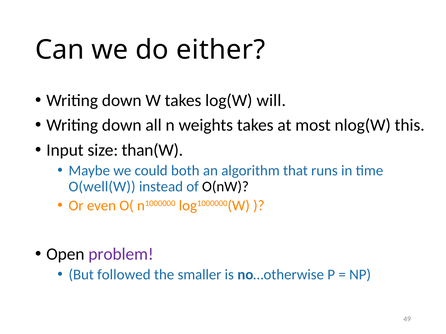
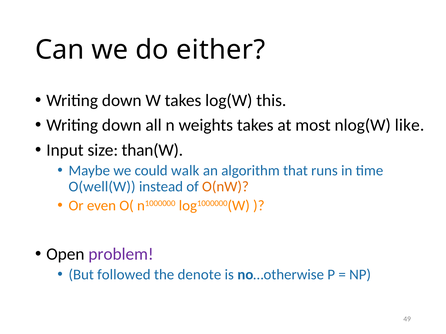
will: will -> this (271, 101)
this: this -> like (410, 125)
both: both -> walk (185, 171)
O(nW colour: black -> orange (225, 187)
smaller: smaller -> denote (199, 275)
